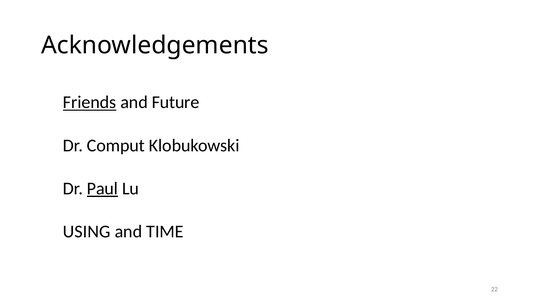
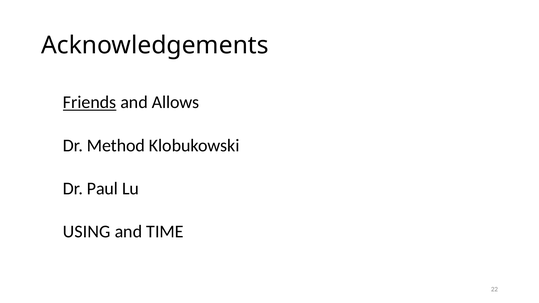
Future: Future -> Allows (176, 102)
Comput: Comput -> Method (116, 146)
Paul underline: present -> none (103, 189)
